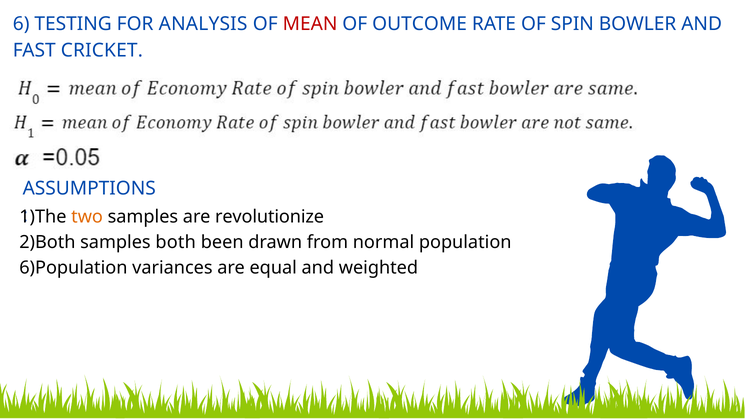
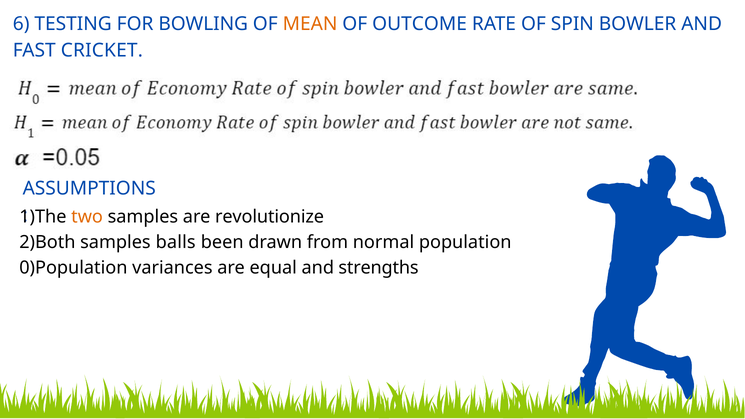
ANALYSIS: ANALYSIS -> BOWLING (203, 24)
MEAN colour: red -> orange (310, 24)
both: both -> balls (176, 242)
6)Population: 6)Population -> 0)Population (73, 268)
weighted: weighted -> strengths (379, 268)
